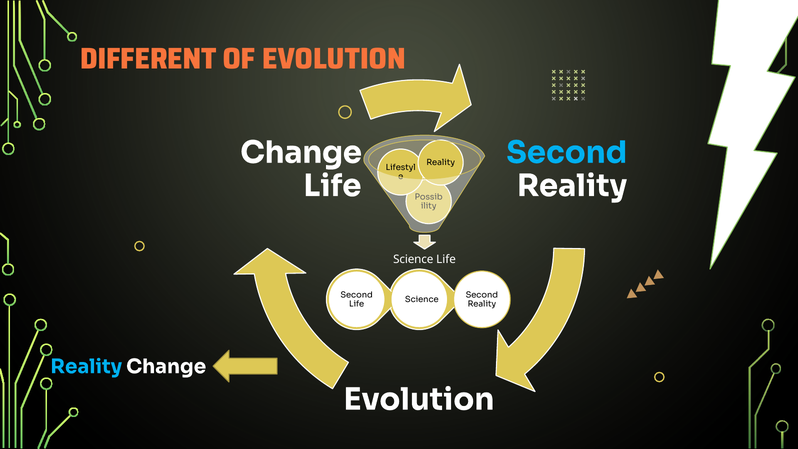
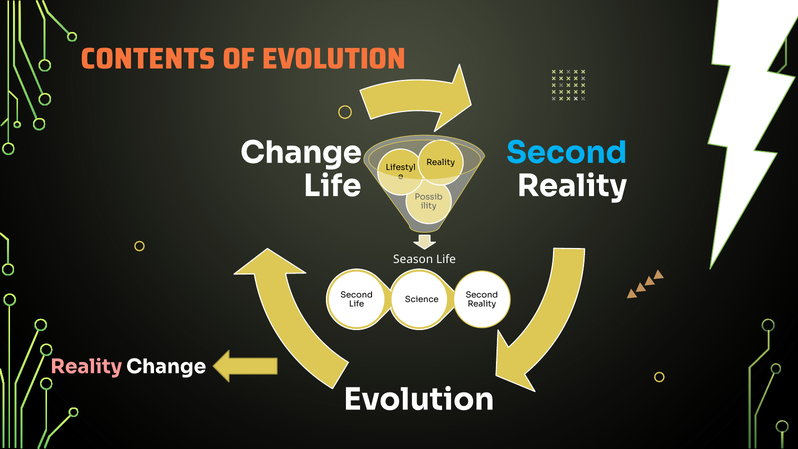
DIFFERENT: DIFFERENT -> CONTENTS (148, 59)
Science: Science -> Season (413, 259)
Reality colour: light blue -> pink (86, 366)
